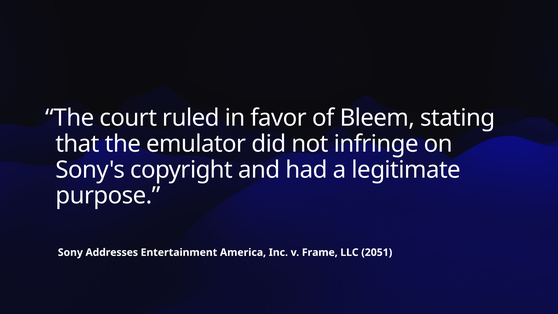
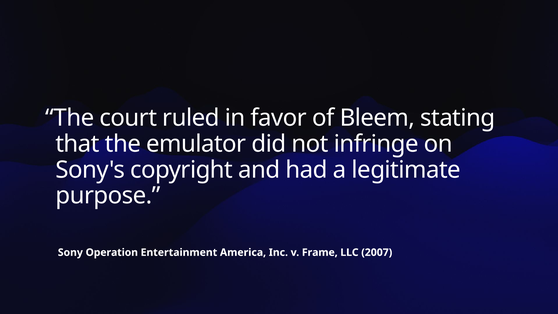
Addresses: Addresses -> Operation (112, 252)
2051: 2051 -> 2007 (377, 252)
